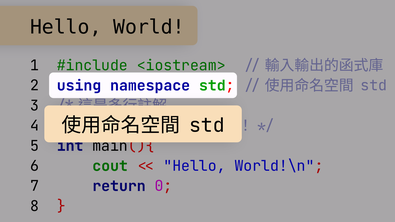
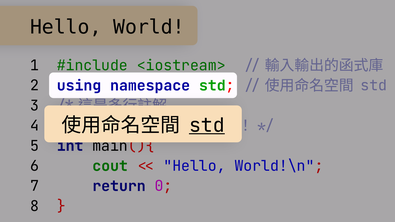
std underline: none -> present (207, 125)
